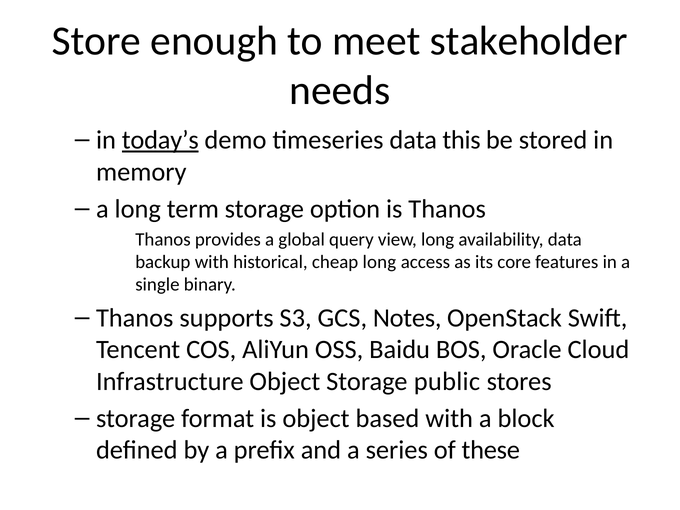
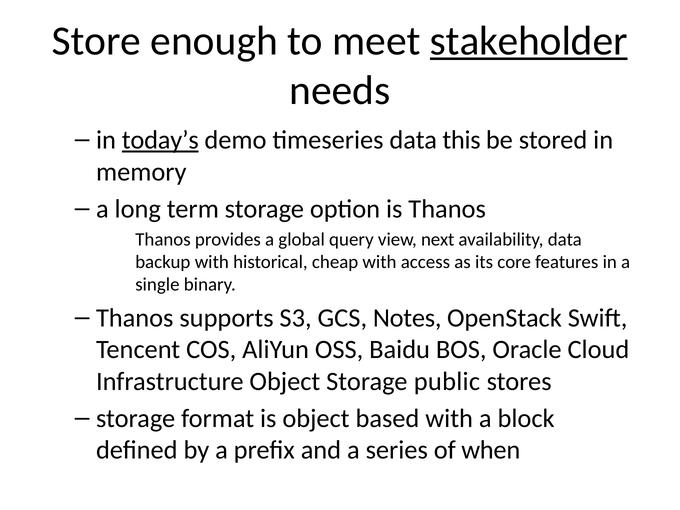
stakeholder underline: none -> present (529, 41)
view long: long -> next (438, 239)
cheap long: long -> with (379, 262)
these: these -> when (491, 450)
